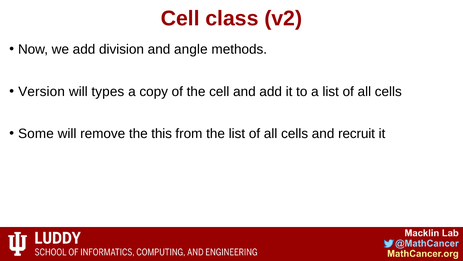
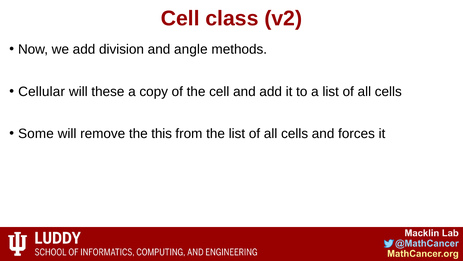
Version: Version -> Cellular (42, 91)
types: types -> these (108, 91)
recruit: recruit -> forces (356, 134)
